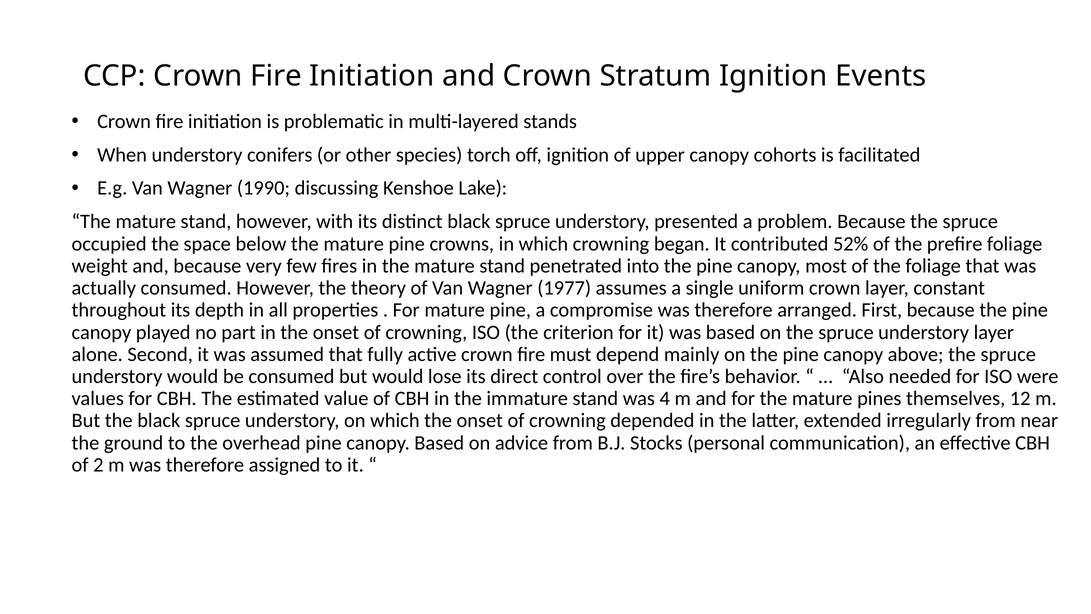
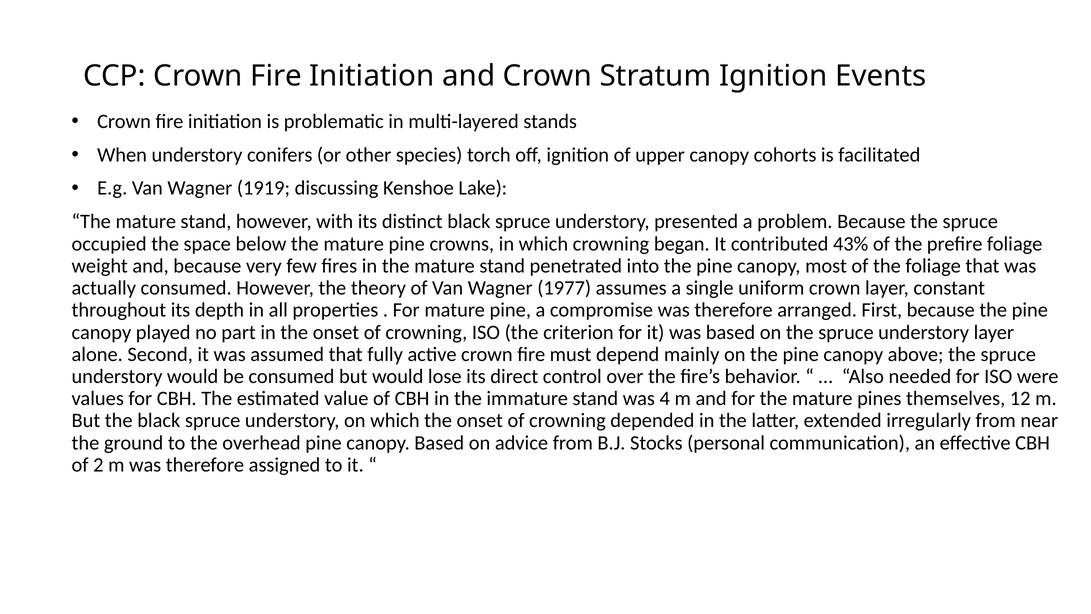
1990: 1990 -> 1919 (263, 188)
52%: 52% -> 43% (851, 244)
